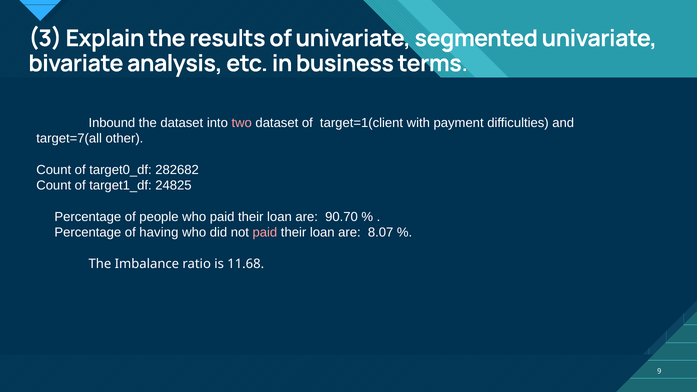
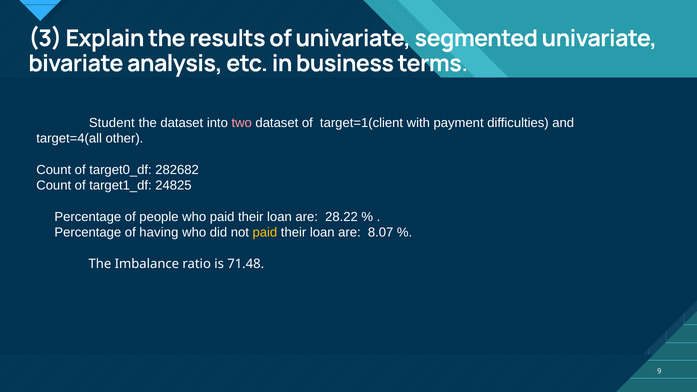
Inbound: Inbound -> Student (112, 123)
target=7(all: target=7(all -> target=4(all (69, 139)
90.70: 90.70 -> 28.22 (341, 217)
paid colour: pink -> yellow (265, 233)
11.68: 11.68 -> 71.48 (246, 264)
